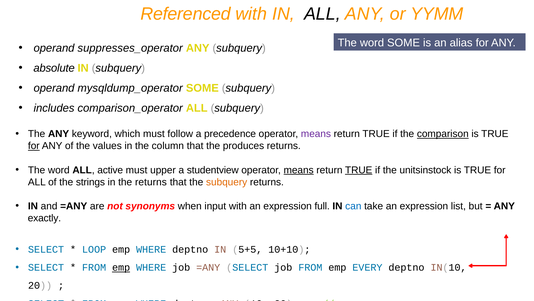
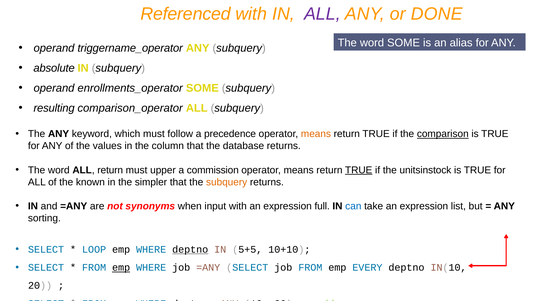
ALL colour: black -> purple (322, 14)
YYMM: YYMM -> DONE (437, 14)
suppresses_operator: suppresses_operator -> triggername_operator (130, 48)
mysqldump_operator: mysqldump_operator -> enrollments_operator (130, 88)
includes: includes -> resulting (54, 108)
means colour: purple -> orange (316, 134)
for underline: present -> none (34, 146)
produces: produces -> database (243, 146)
ALL active: active -> return (110, 170)
studentview: studentview -> commission (213, 170)
means underline: present -> none (299, 170)
strings: strings -> known (90, 182)
the returns: returns -> simpler (151, 182)
exactly: exactly -> sorting (44, 218)
deptno underline: none -> present (190, 249)
